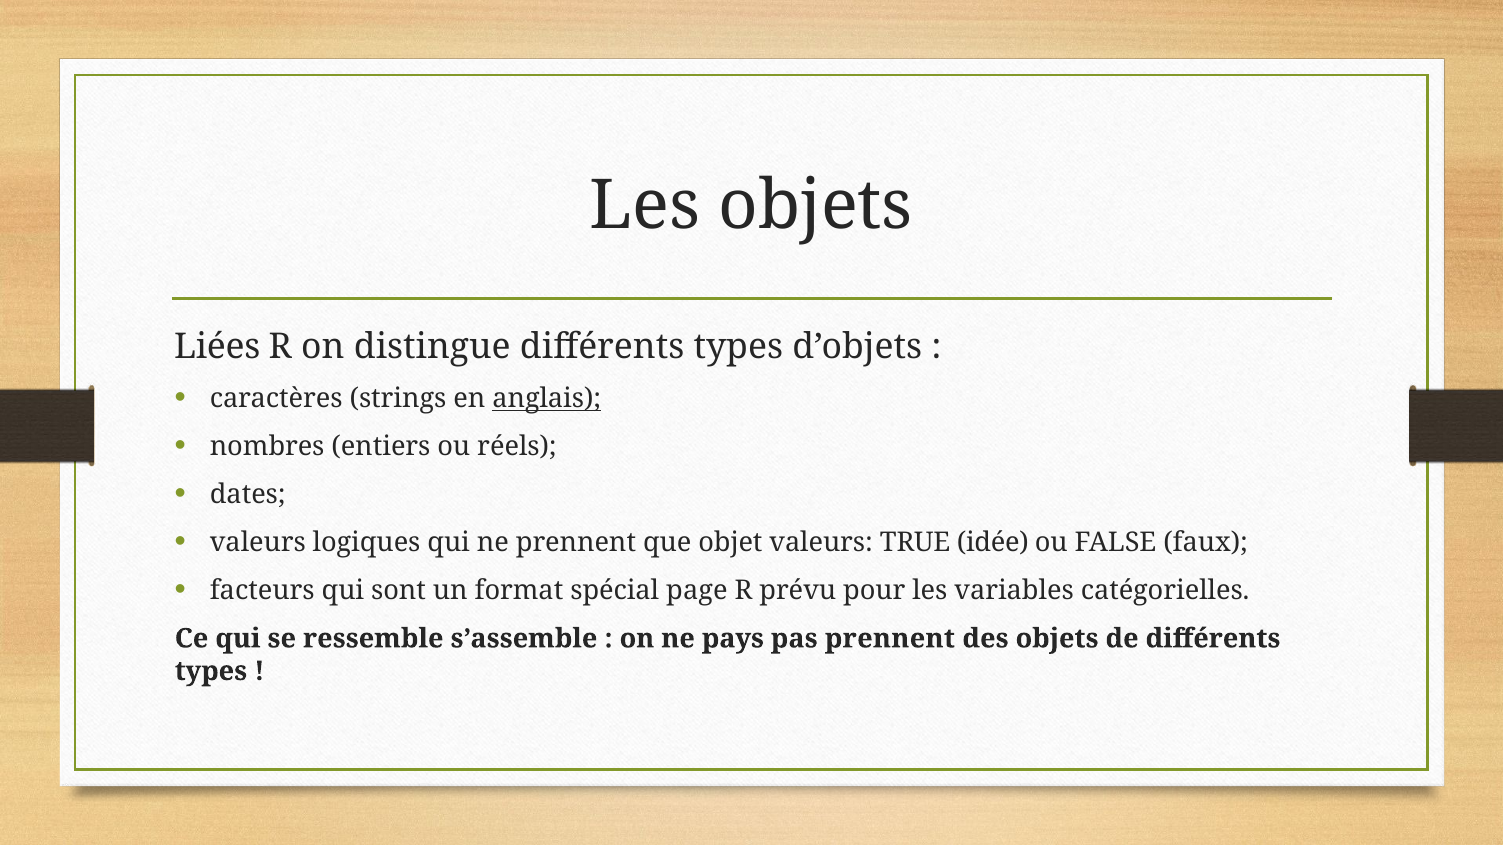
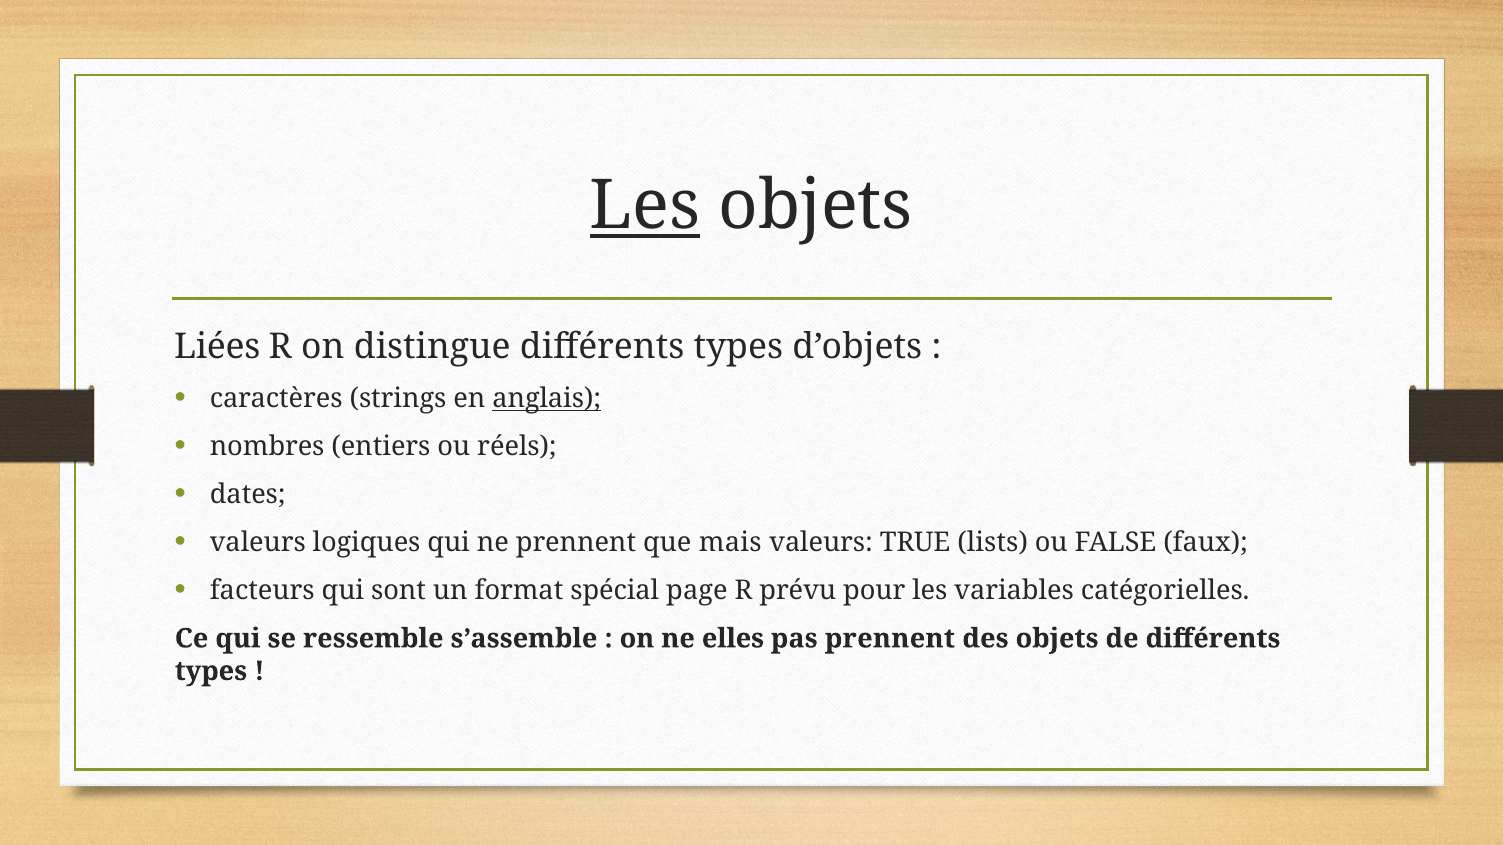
Les underline: none -> present (645, 206)
objet: objet -> mais (730, 543)
idée: idée -> lists (993, 543)
pays: pays -> elles (733, 639)
